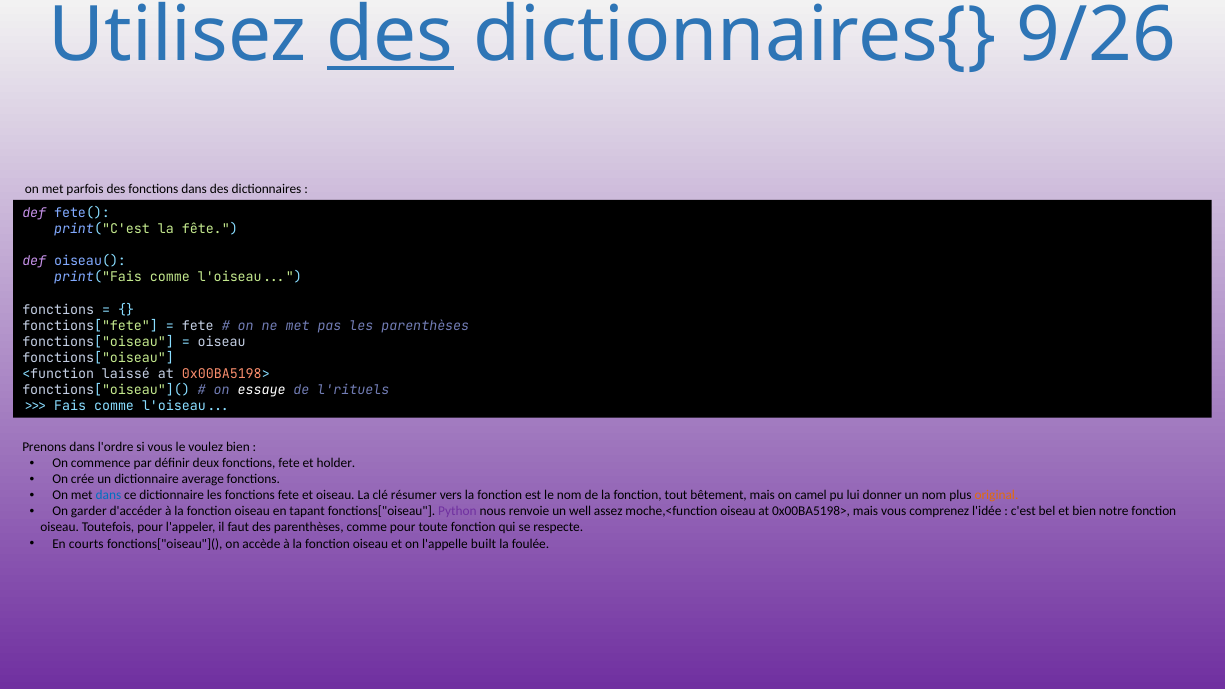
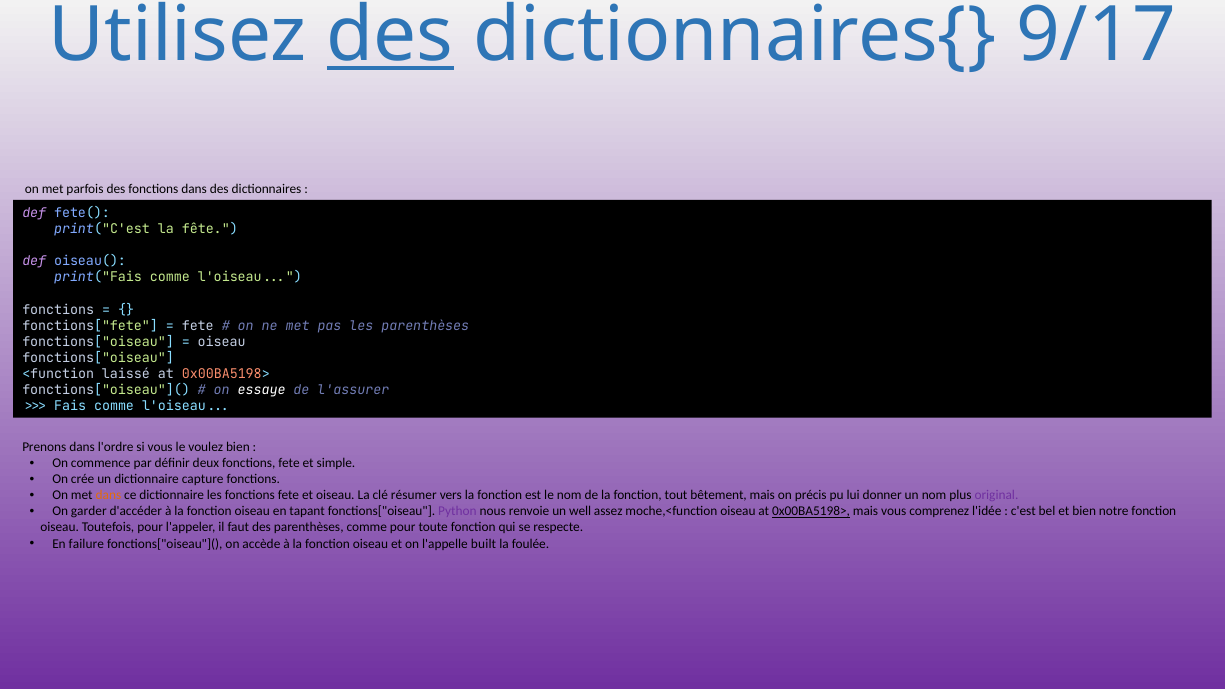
9/26: 9/26 -> 9/17 (1096, 35)
l'rituels: l'rituels -> l'assurer (353, 390)
holder: holder -> simple (336, 463)
average: average -> capture (203, 479)
dans colour: blue -> orange (108, 496)
camel: camel -> précis (811, 496)
original colour: orange -> purple (996, 496)
0x00BA5198> underline: none -> present (811, 512)
courts: courts -> failure (86, 544)
